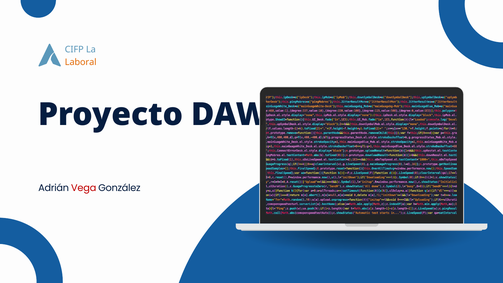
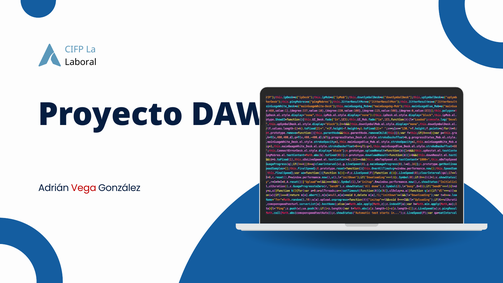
Laboral colour: orange -> black (81, 62)
